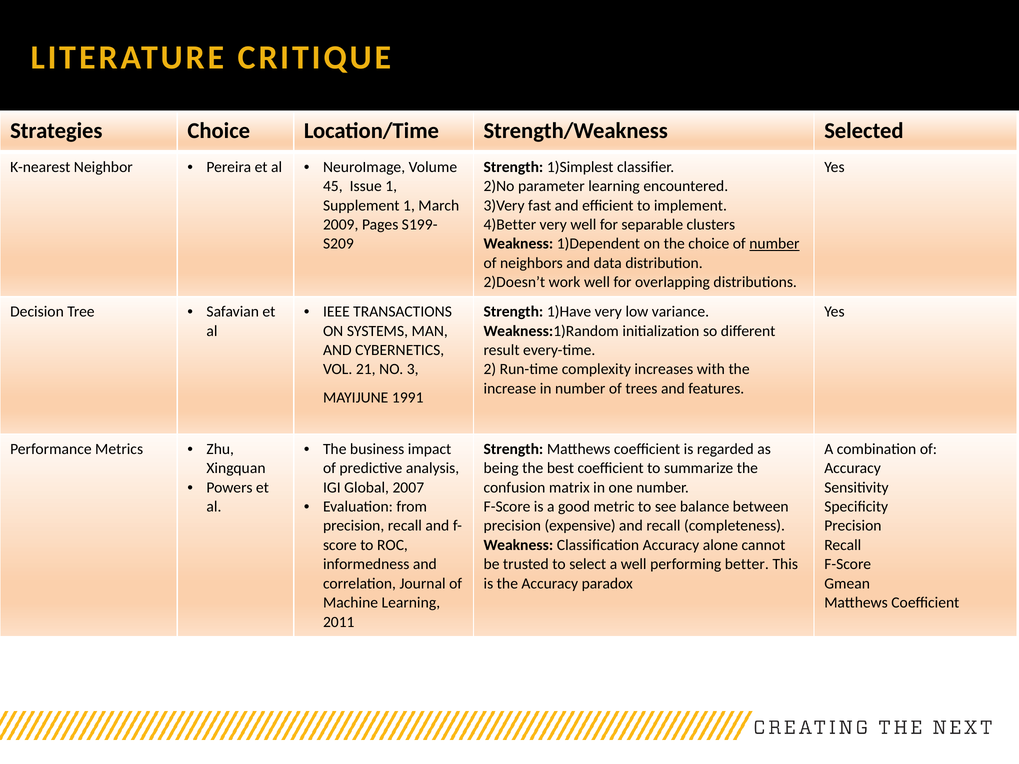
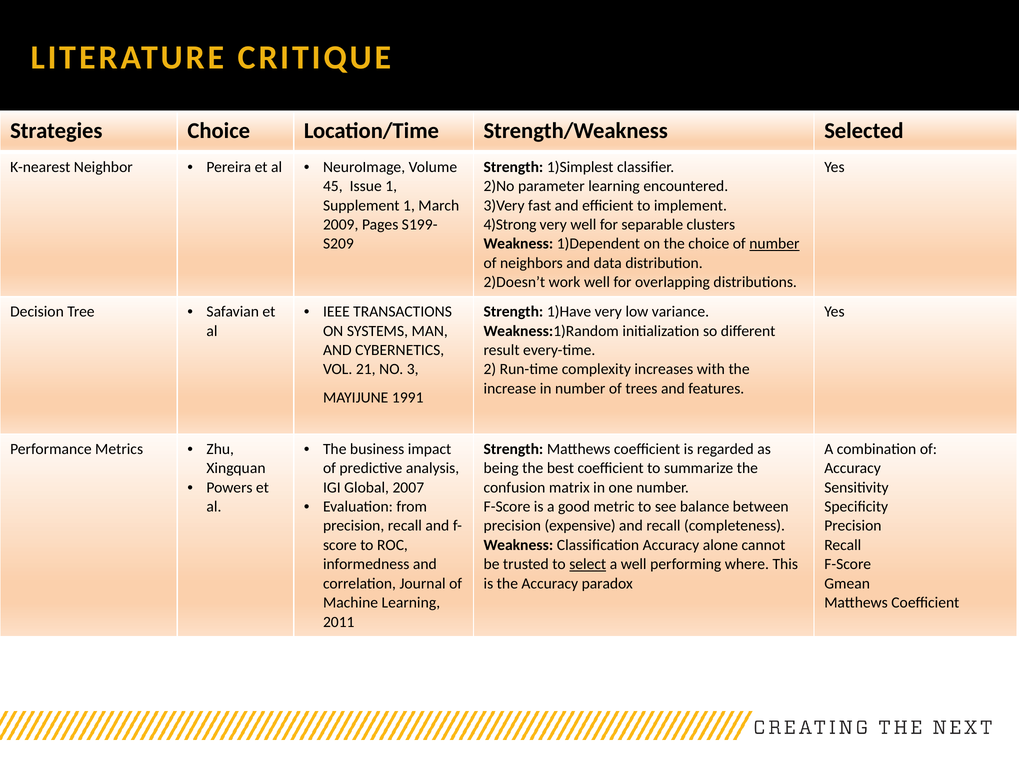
4)Better: 4)Better -> 4)Strong (510, 225)
select underline: none -> present (588, 564)
better: better -> where (747, 564)
